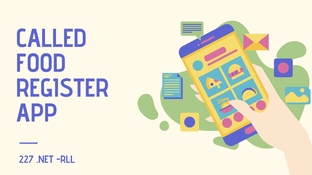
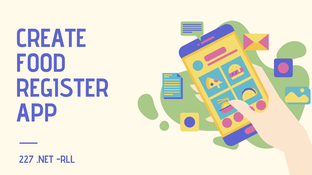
CALLED: CALLED -> CREATE (51, 38)
